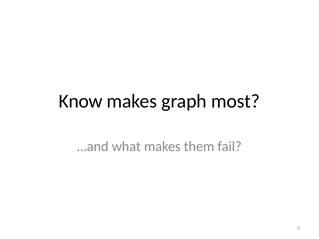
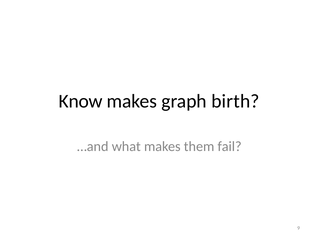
most: most -> birth (235, 101)
